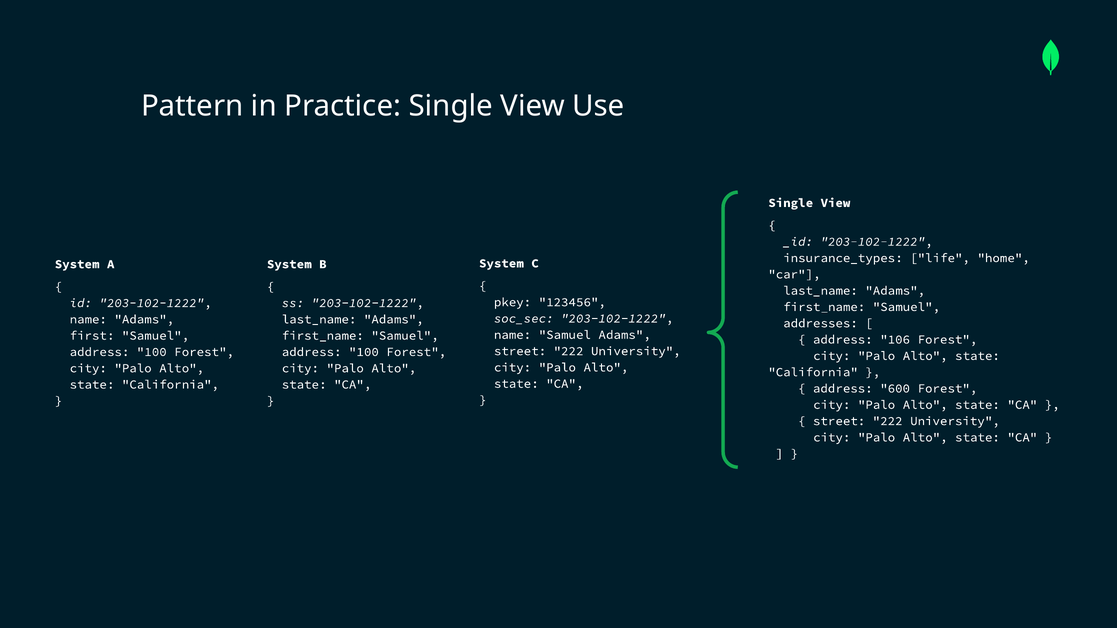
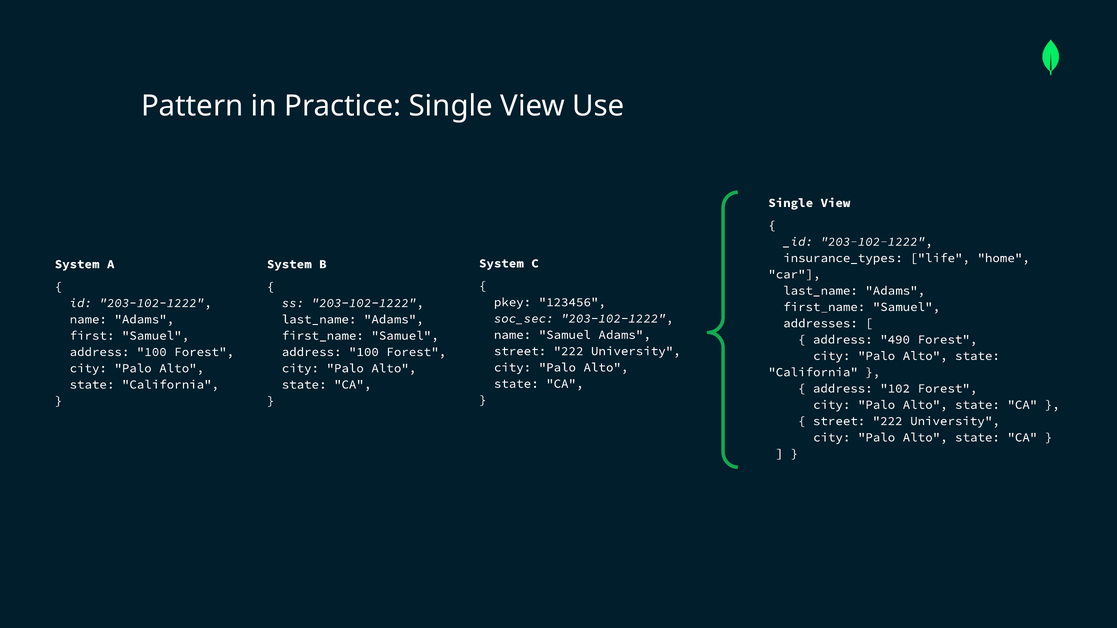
106: 106 -> 490 (895, 340)
600: 600 -> 102 (895, 389)
